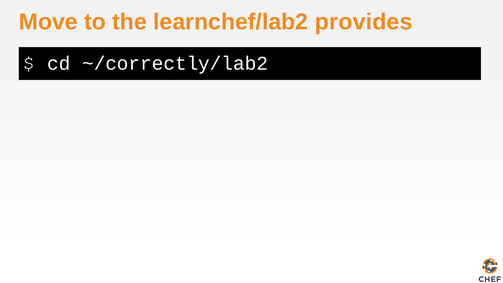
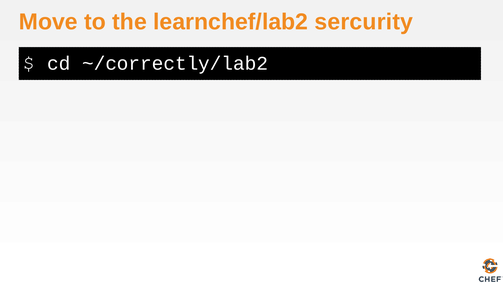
provides: provides -> sercurity (364, 22)
